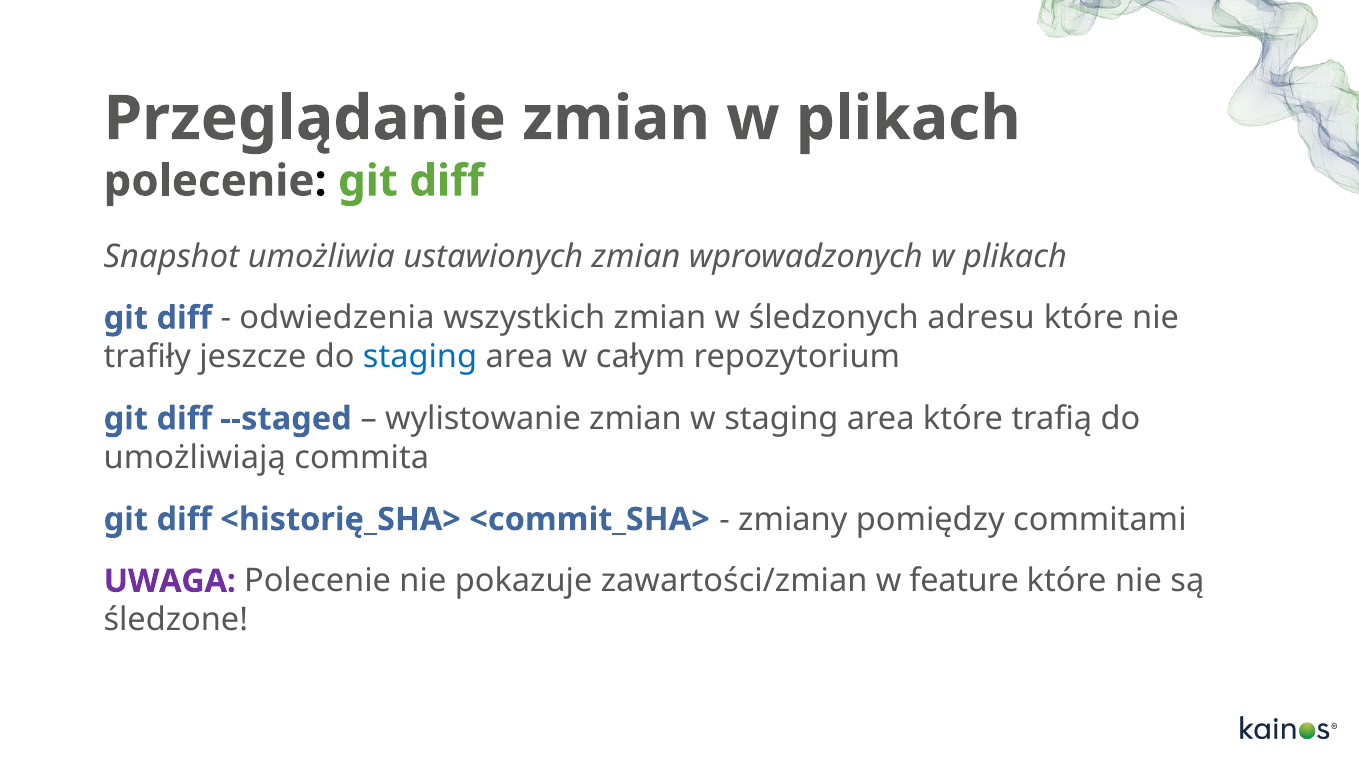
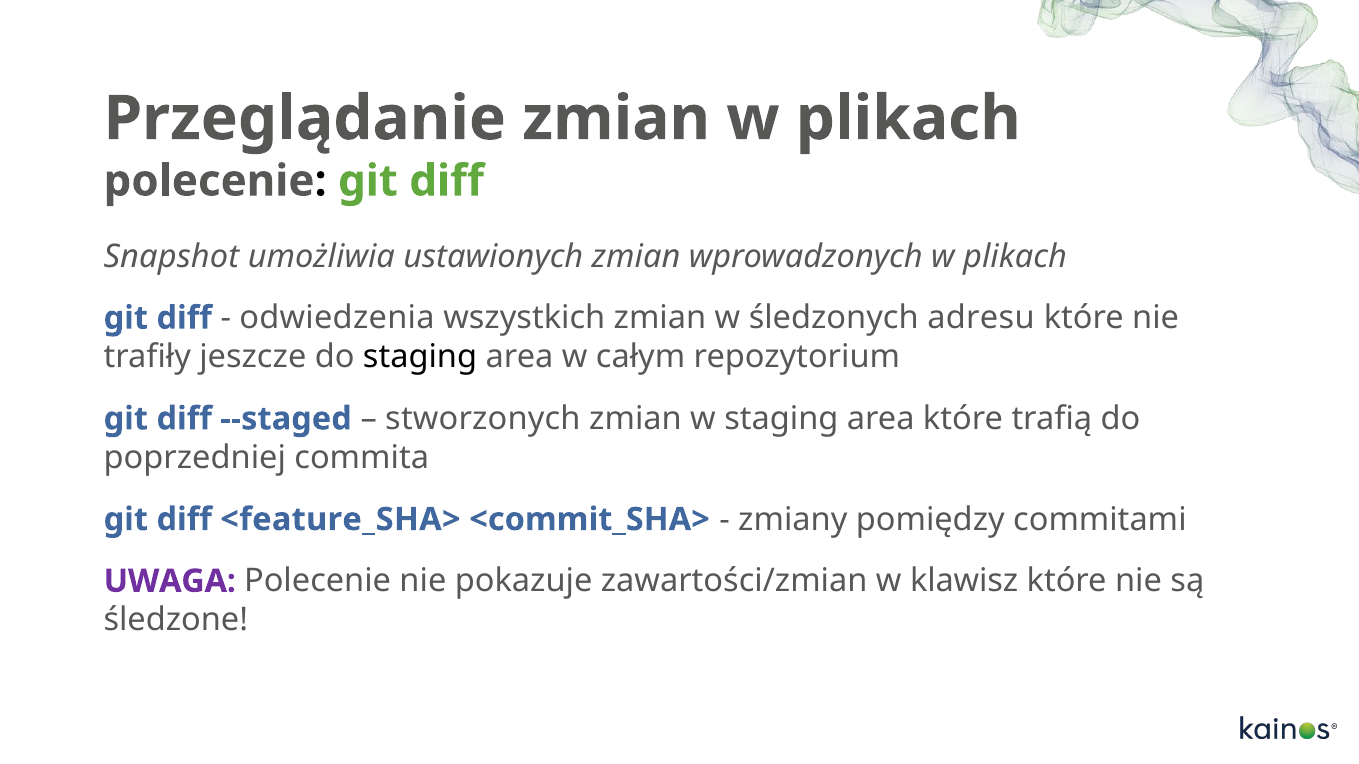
staging colour: blue -> black (420, 357)
wylistowanie: wylistowanie -> stworzonych (483, 419)
umożliwiają: umożliwiają -> poprzedniej (195, 458)
<historię_SHA>: <historię_SHA> -> <feature_SHA> (340, 520)
feature: feature -> klawisz (964, 581)
